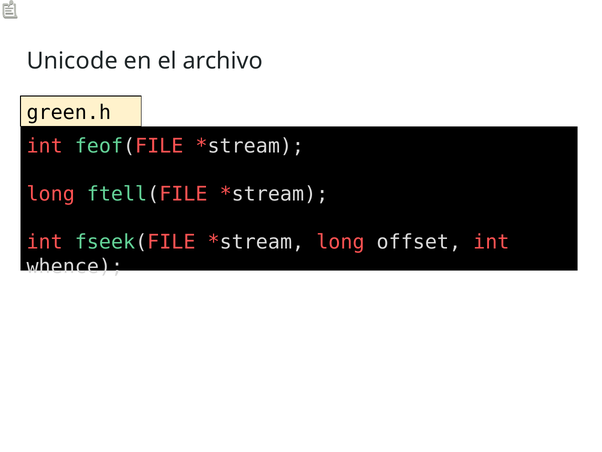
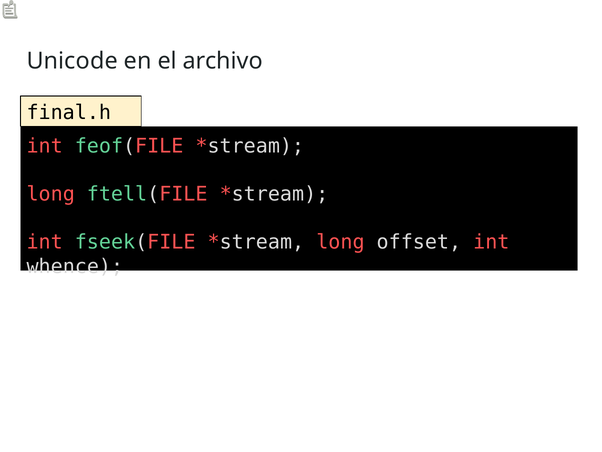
green.h: green.h -> final.h (69, 113)
